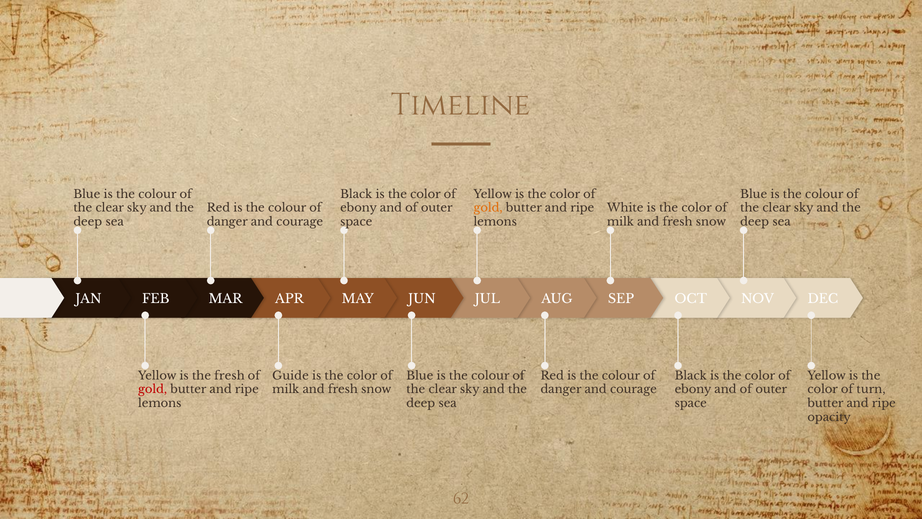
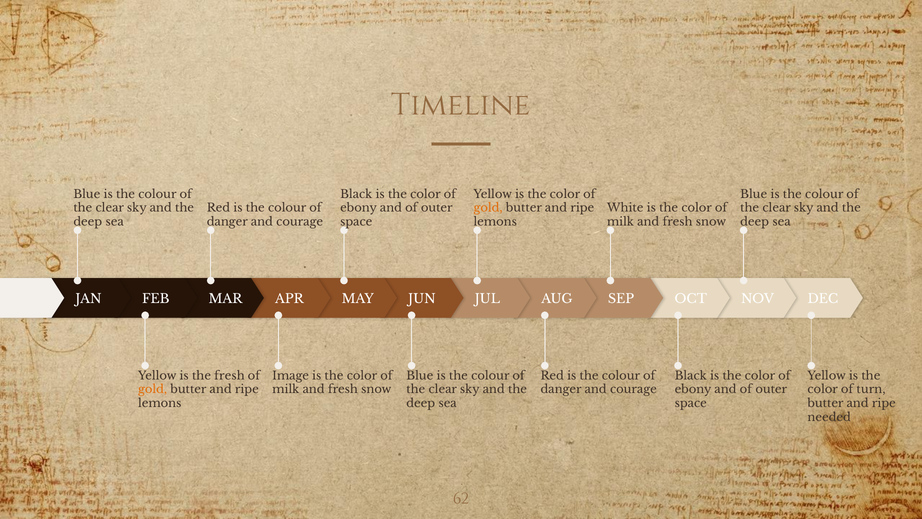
Guide: Guide -> Image (291, 376)
gold colour: red -> orange (153, 389)
opacity: opacity -> needed (829, 417)
